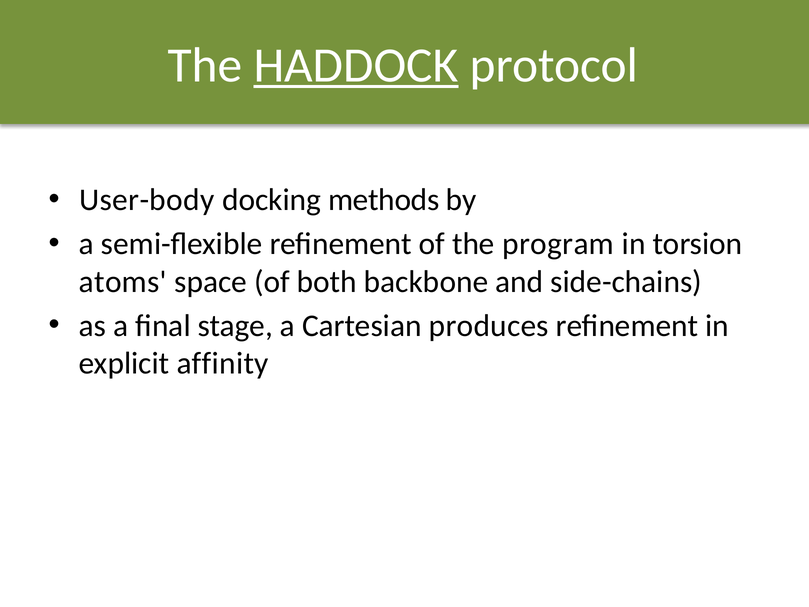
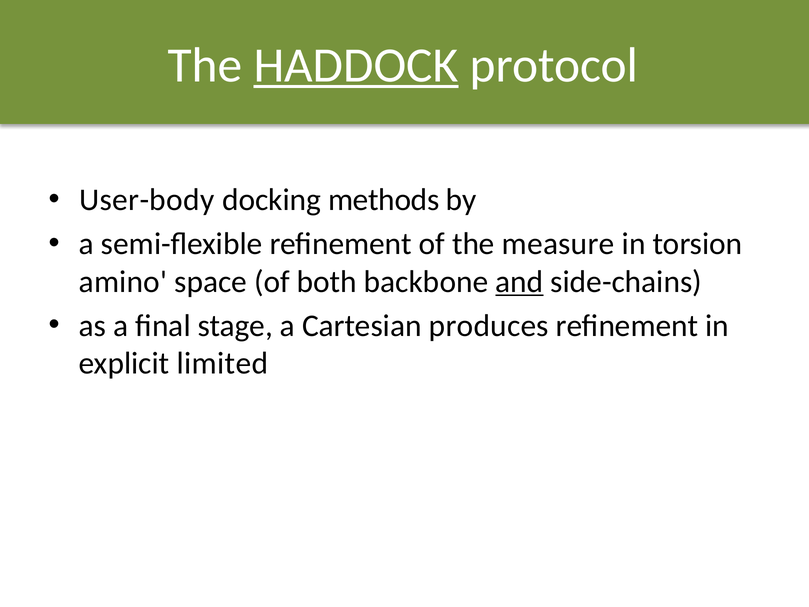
program: program -> measure (558, 244)
atoms: atoms -> amino (123, 282)
and underline: none -> present (519, 282)
affinity: affinity -> limited (223, 363)
